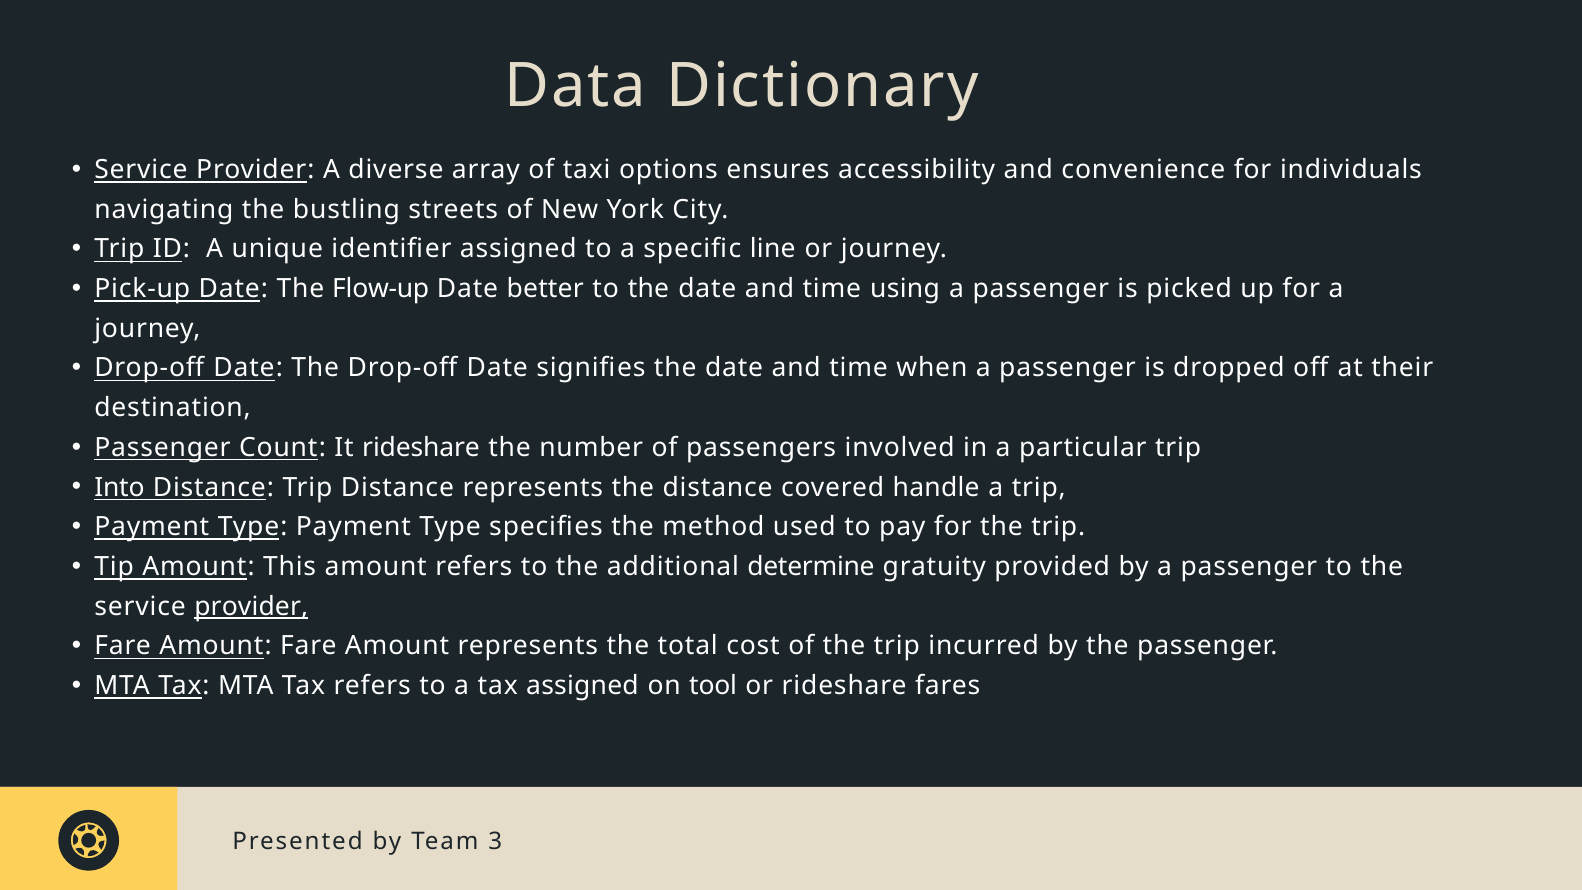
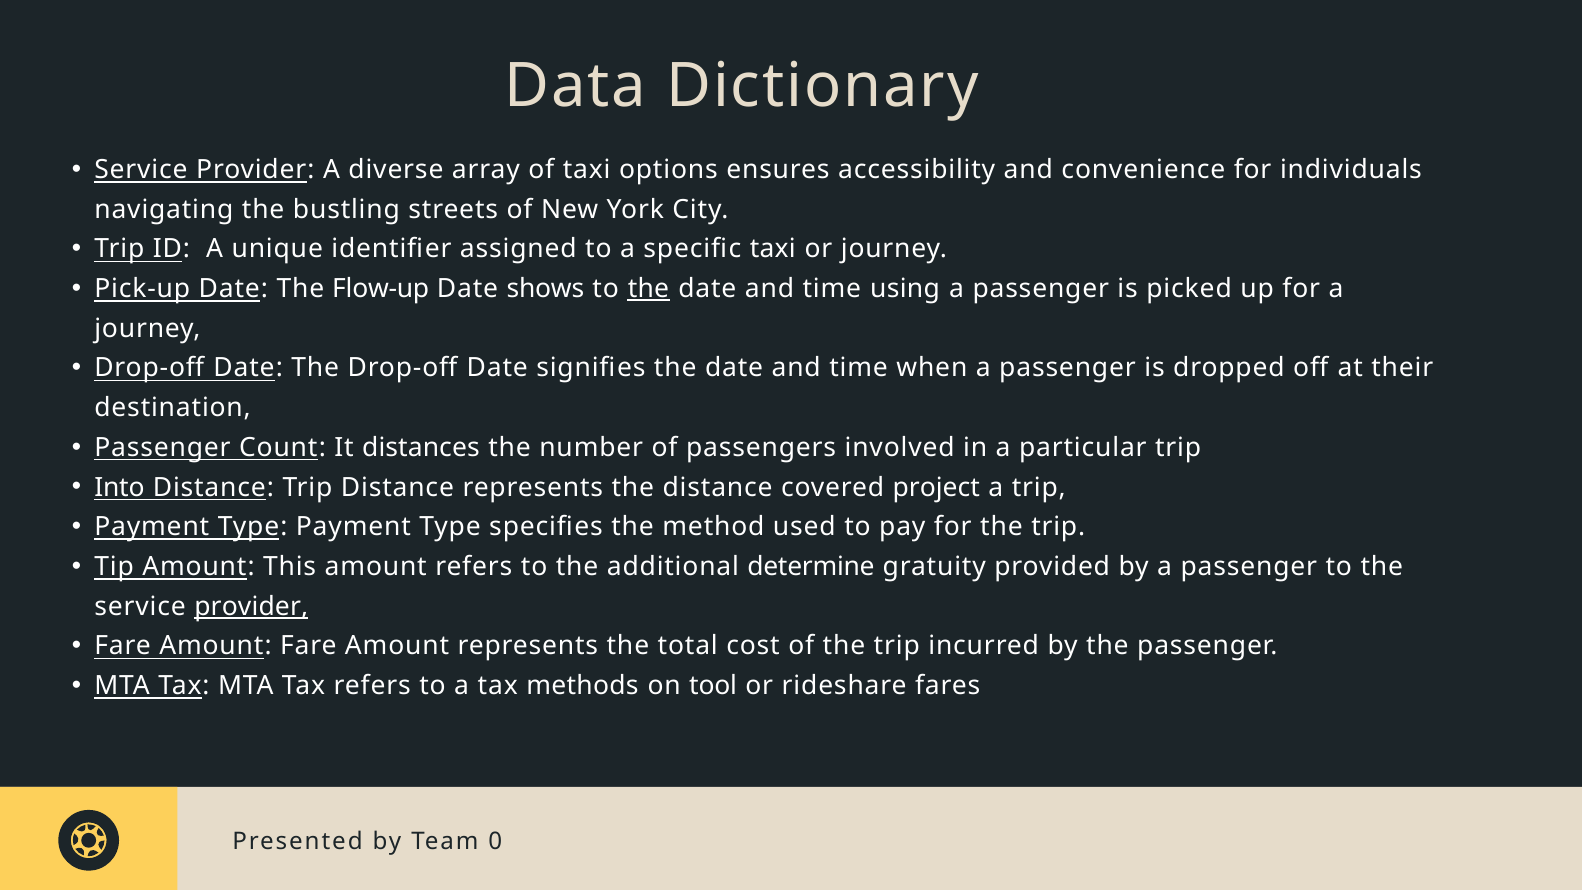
specific line: line -> taxi (773, 249)
better: better -> shows (545, 289)
the underline: none -> present (648, 289)
It rideshare: rideshare -> distances (421, 448)
handle: handle -> project (936, 487)
tax assigned: assigned -> methods (582, 686)
3: 3 -> 0 (495, 841)
